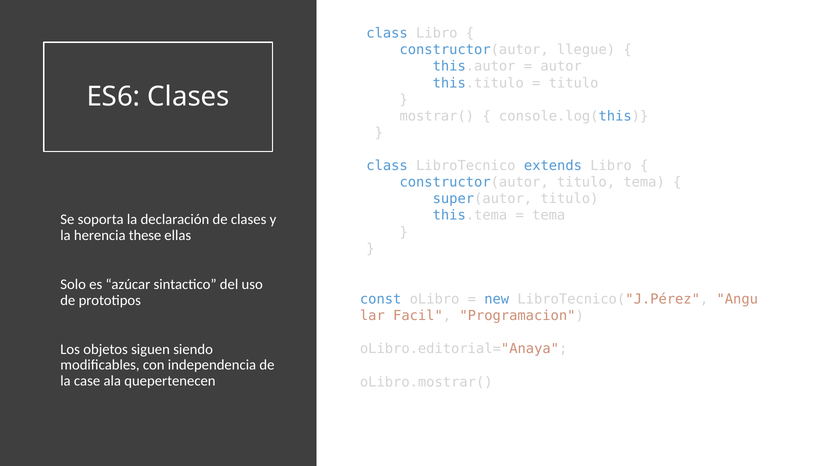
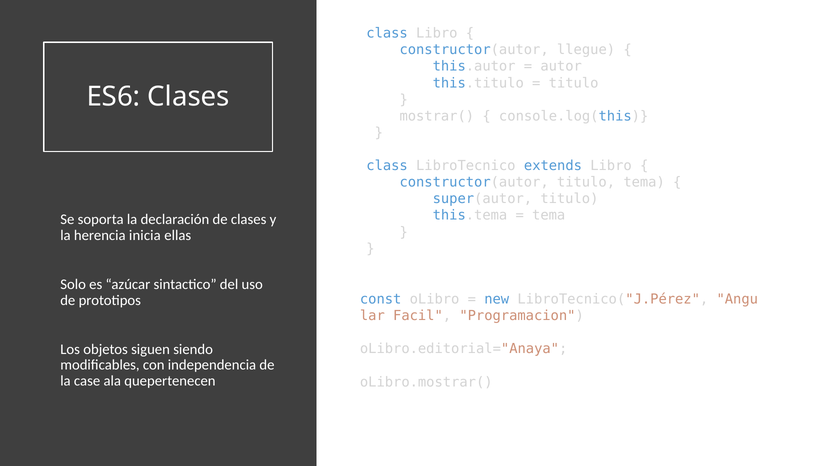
these: these -> inicia (145, 236)
